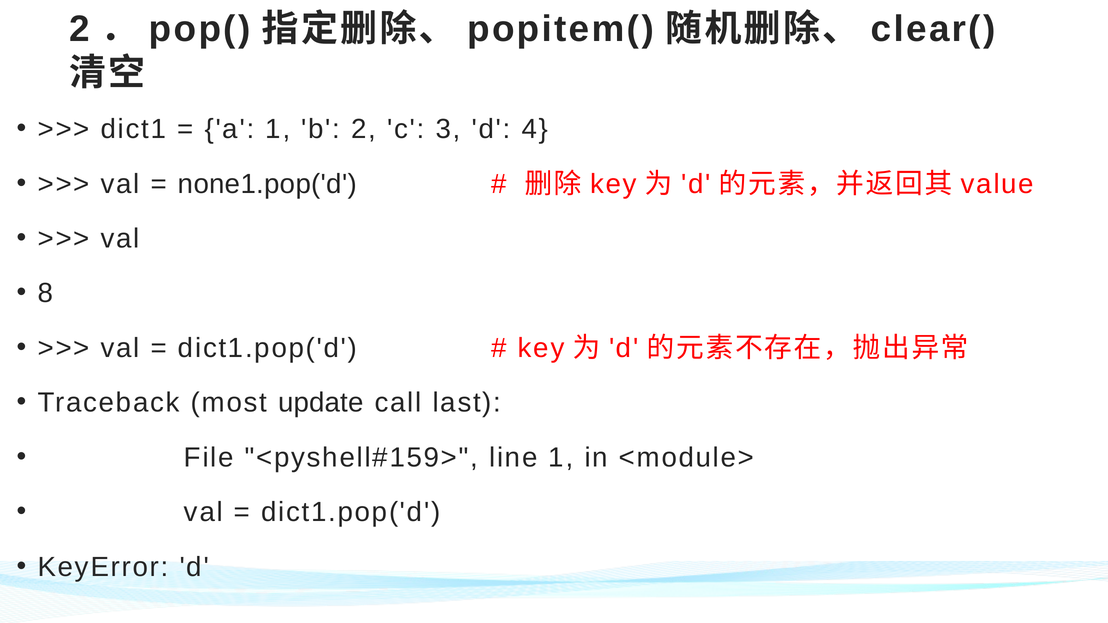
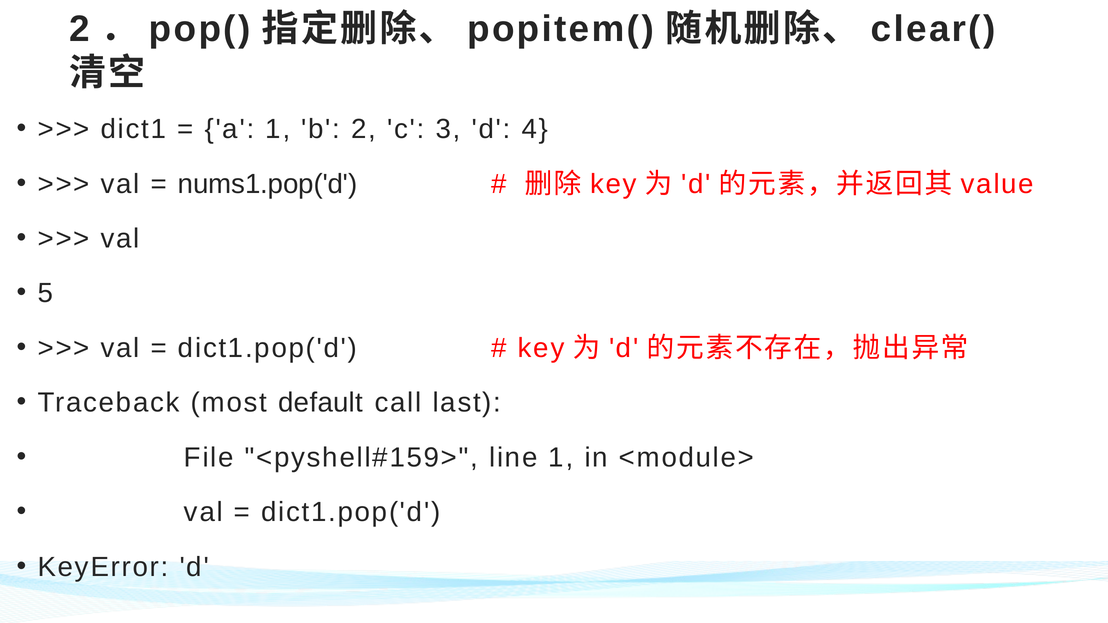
none1.pop('d: none1.pop('d -> nums1.pop('d (268, 184)
8: 8 -> 5 (45, 293)
update: update -> default (321, 403)
